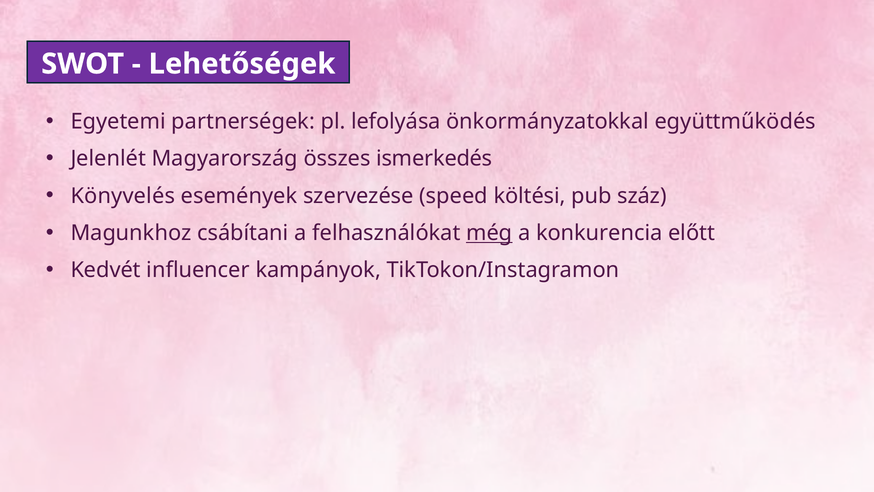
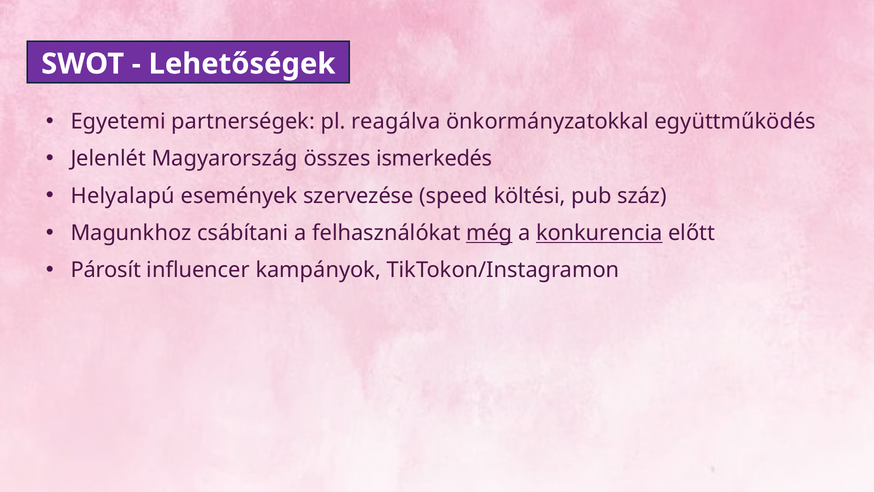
lefolyása: lefolyása -> reagálva (396, 121)
Könyvelés: Könyvelés -> Helyalapú (123, 196)
konkurencia underline: none -> present (599, 233)
Kedvét: Kedvét -> Párosít (106, 270)
